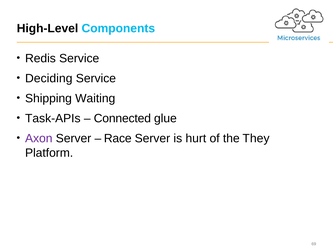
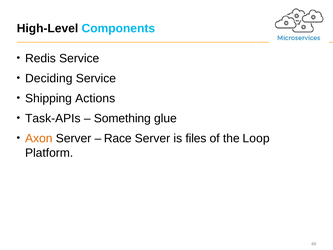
Waiting: Waiting -> Actions (95, 98)
Connected: Connected -> Something (122, 118)
Axon colour: purple -> orange (39, 138)
hurt: hurt -> files (196, 138)
They: They -> Loop (256, 138)
